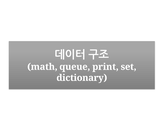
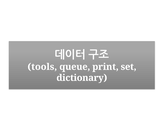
math: math -> tools (42, 67)
